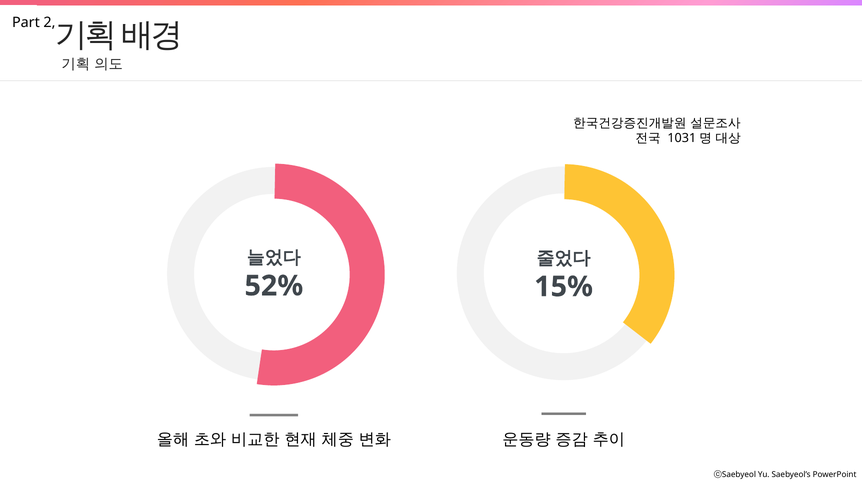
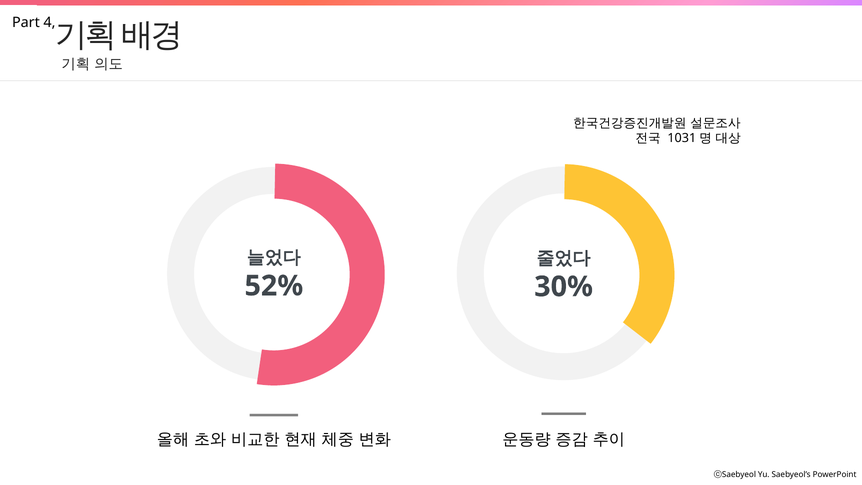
2: 2 -> 4 (49, 23)
15%: 15% -> 30% (564, 287)
